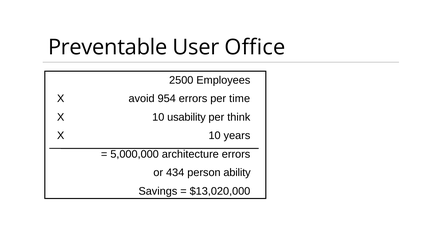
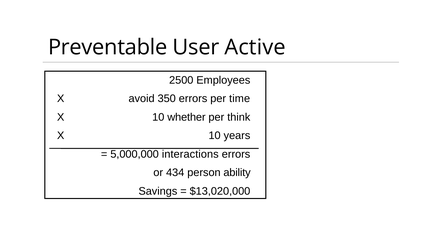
Office: Office -> Active (255, 47)
954: 954 -> 350 (167, 99)
usability: usability -> whether (186, 117)
architecture: architecture -> interactions (190, 154)
